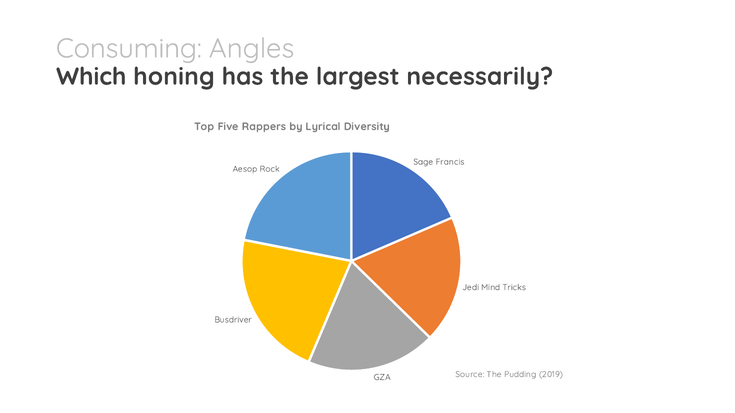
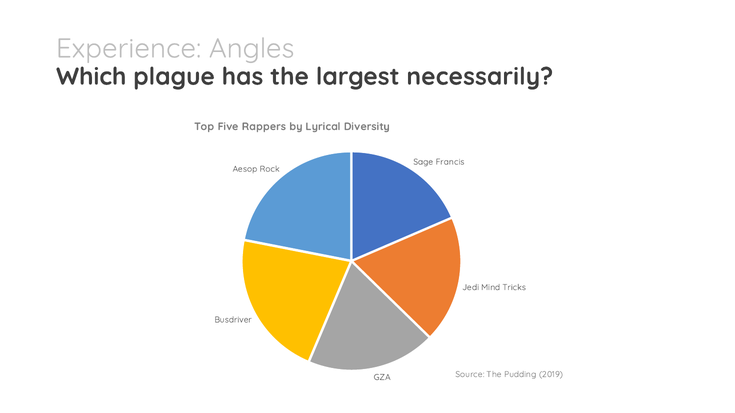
Consuming: Consuming -> Experience (129, 49)
honing: honing -> plague (174, 77)
